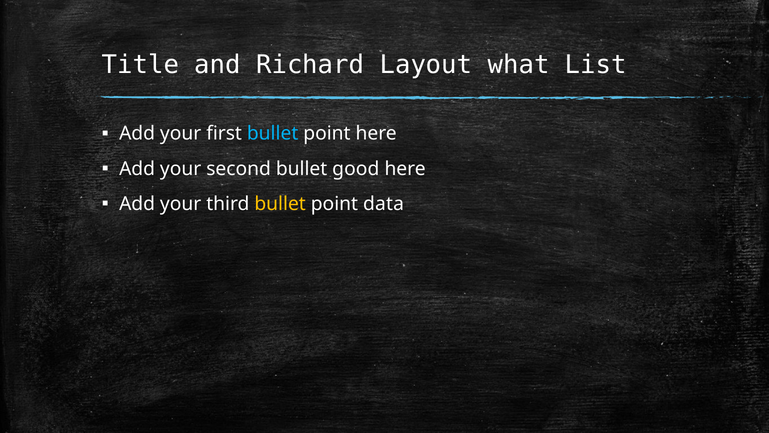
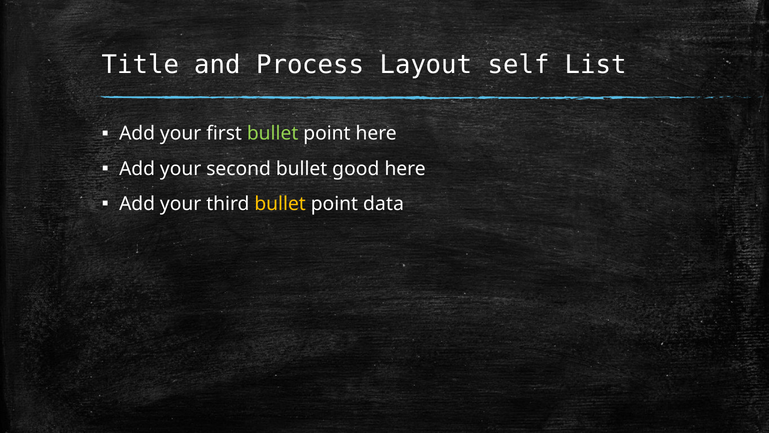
Richard: Richard -> Process (310, 65)
what: what -> self (519, 65)
bullet colour: light blue -> light green (273, 133)
